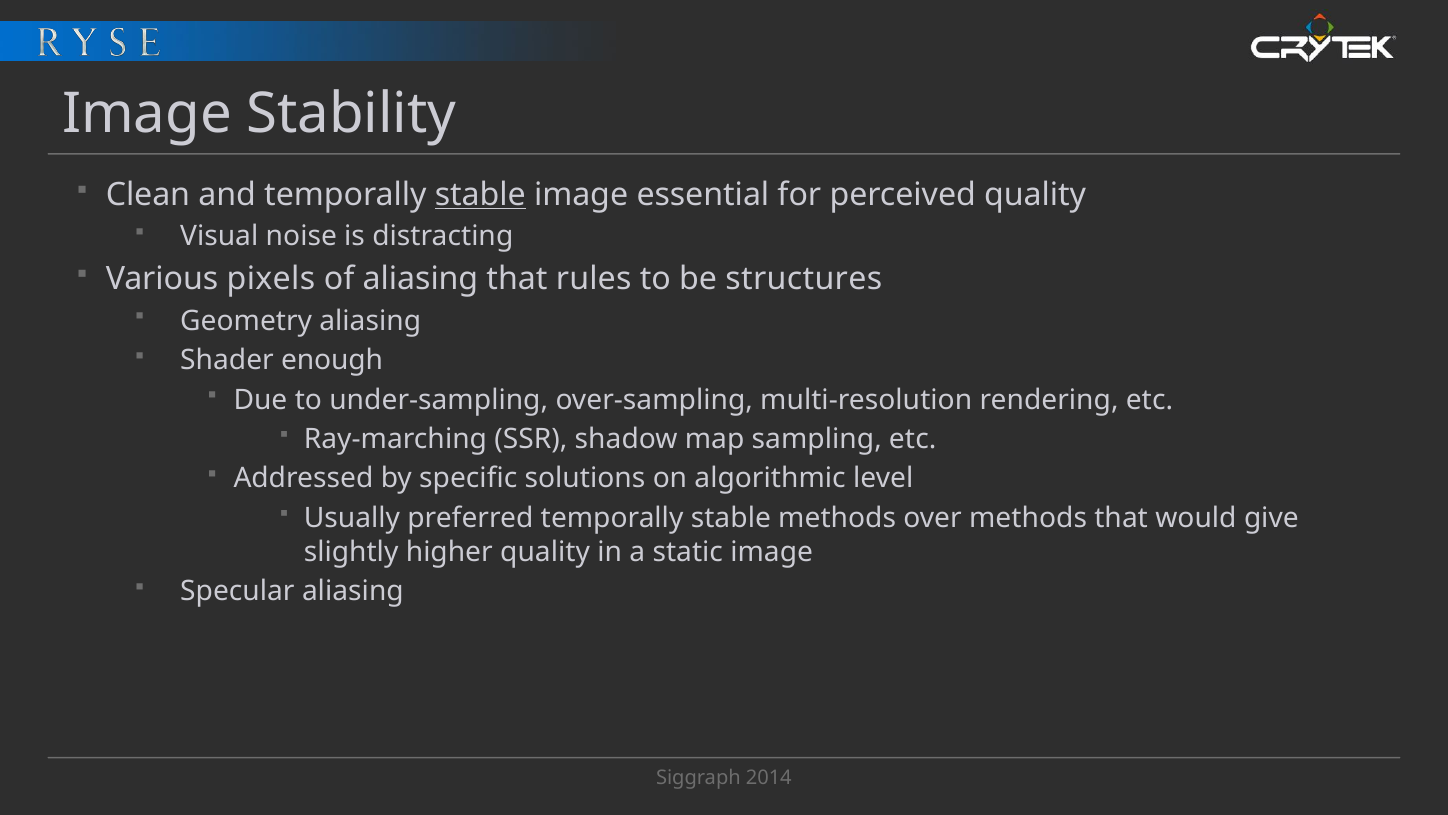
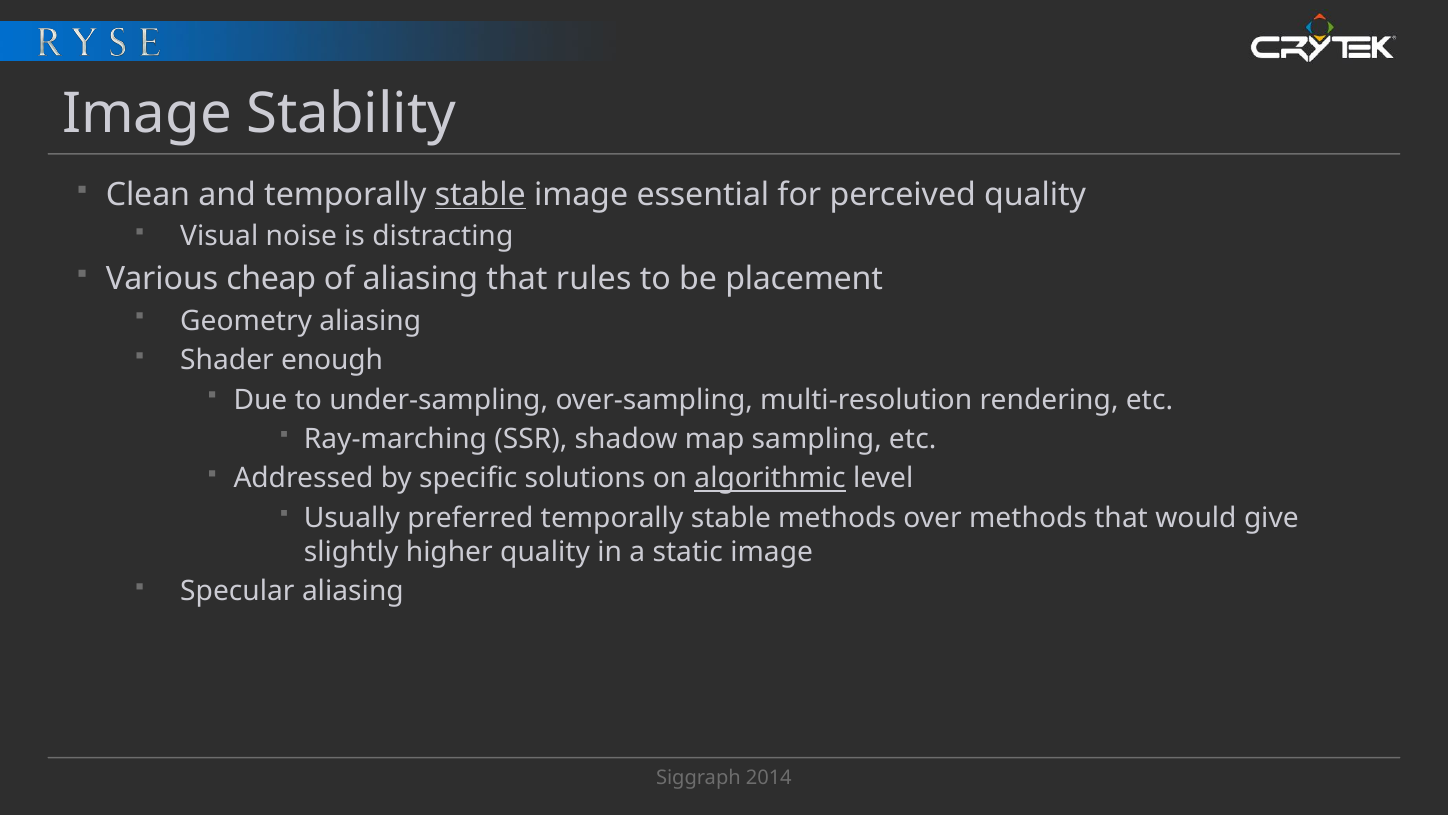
pixels: pixels -> cheap (271, 279)
structures: structures -> placement (804, 279)
algorithmic underline: none -> present (770, 478)
